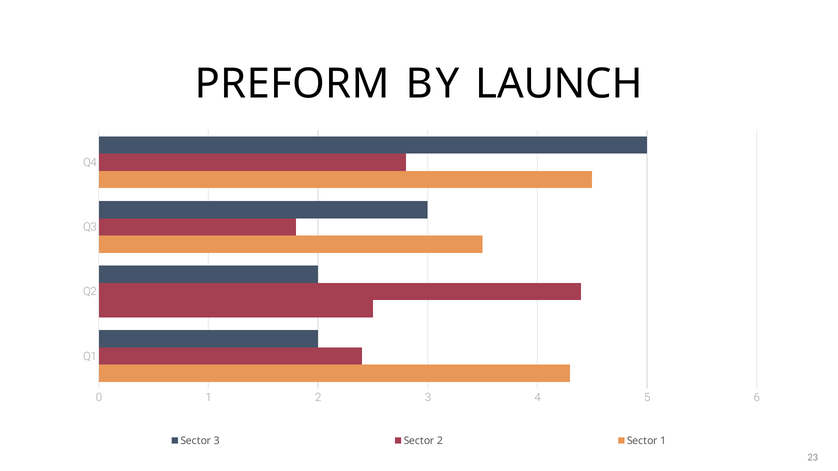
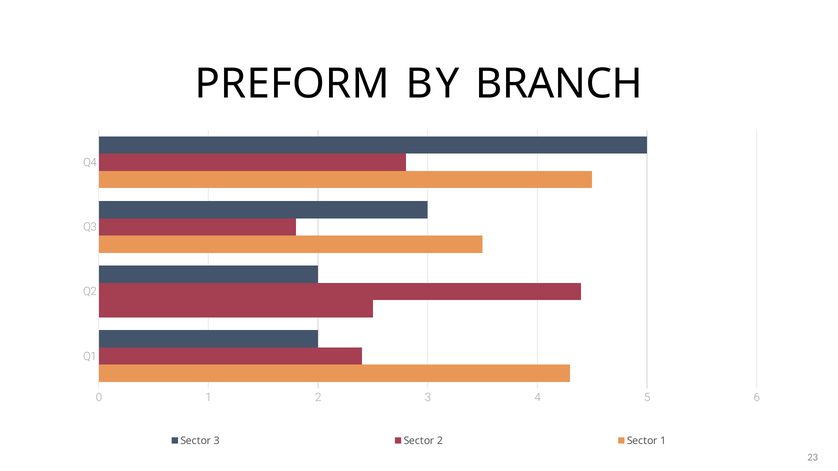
LAUNCH: LAUNCH -> BRANCH (559, 84)
